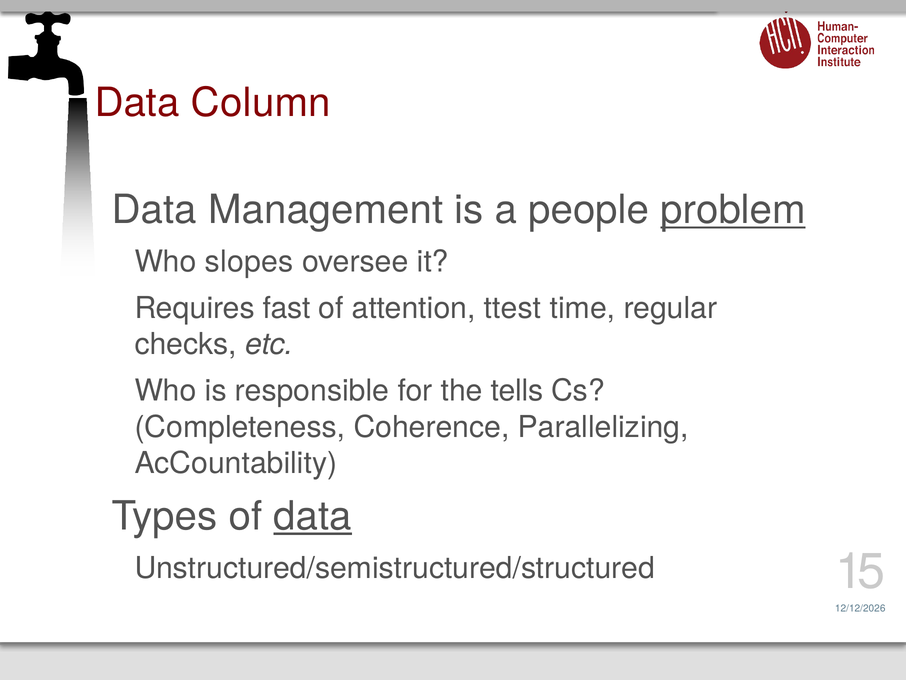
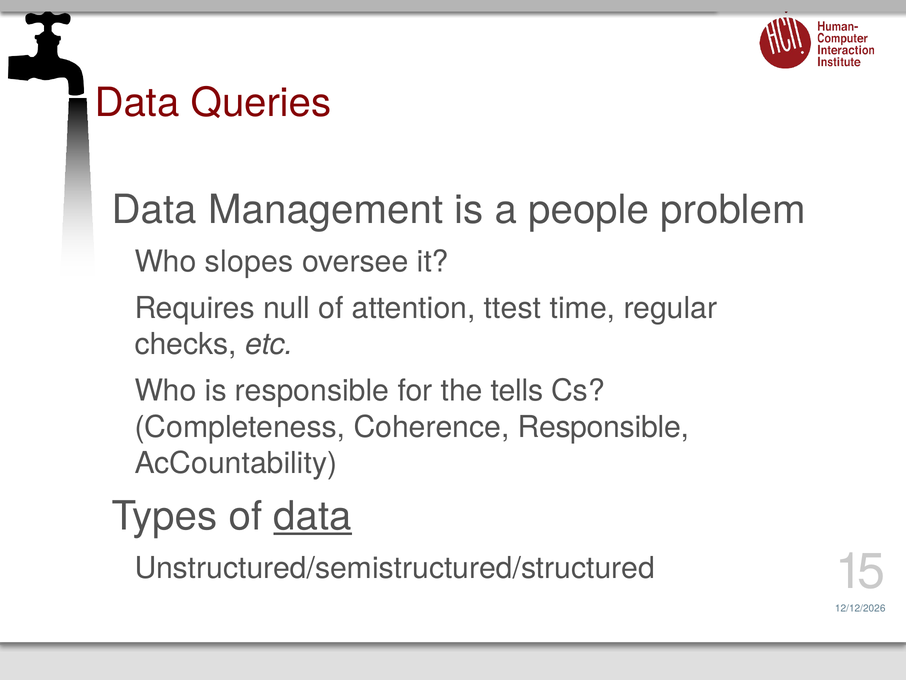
Column: Column -> Queries (261, 103)
problem underline: present -> none (733, 210)
fast: fast -> null (287, 308)
Coherence Parallelizing: Parallelizing -> Responsible (603, 427)
